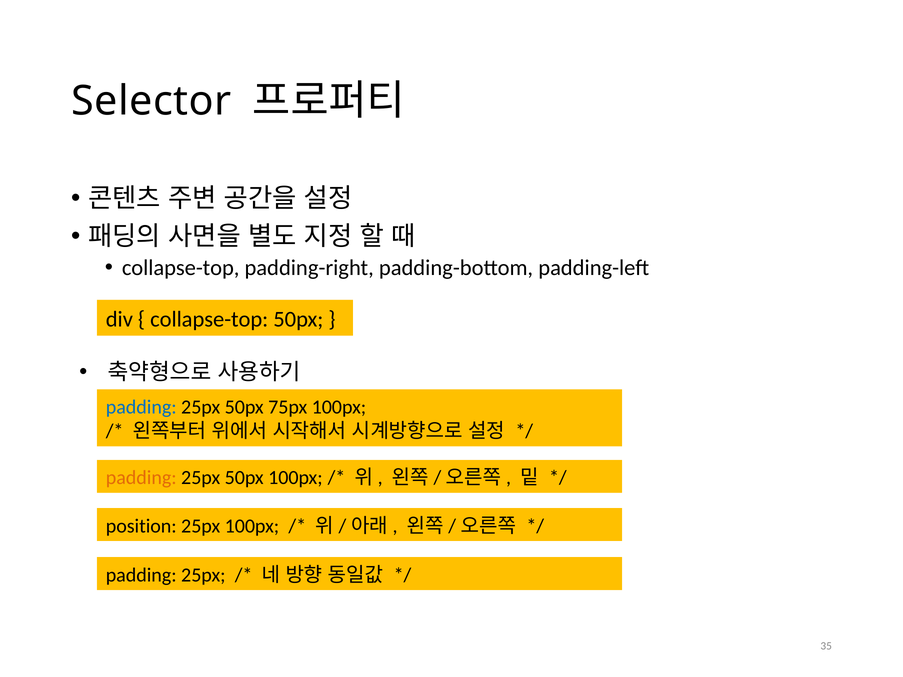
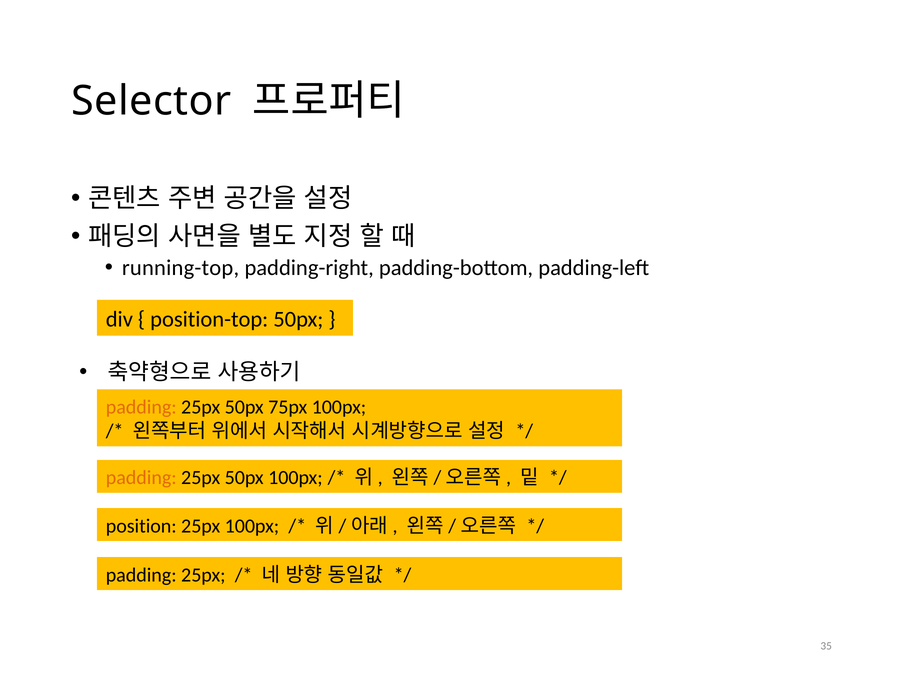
collapse-top: collapse-top -> running-top (181, 268)
collapse-top: collapse-top -> position-top (209, 319)
padding colour: blue -> orange (141, 407)
